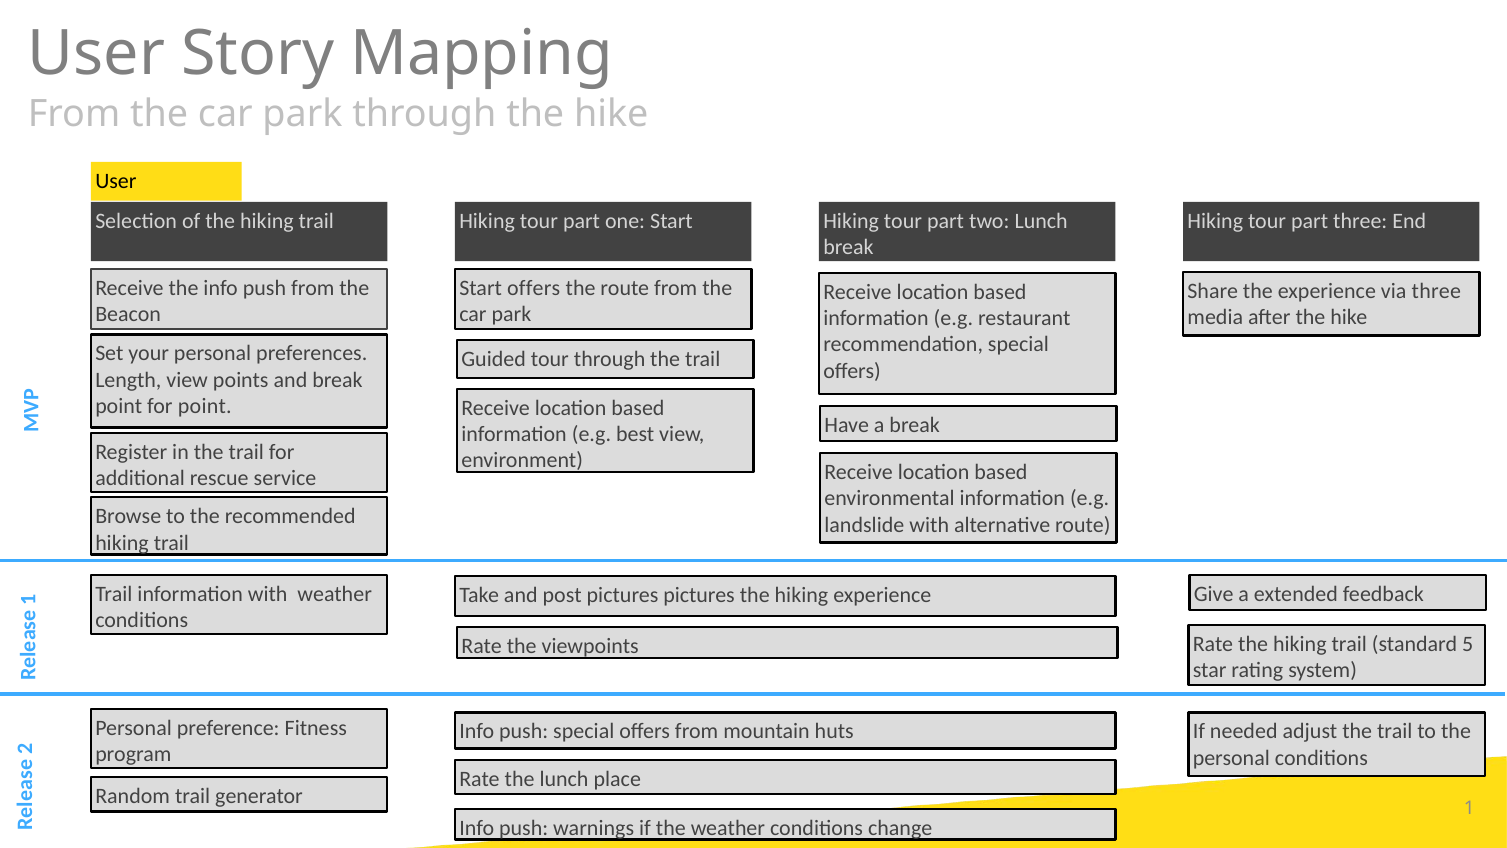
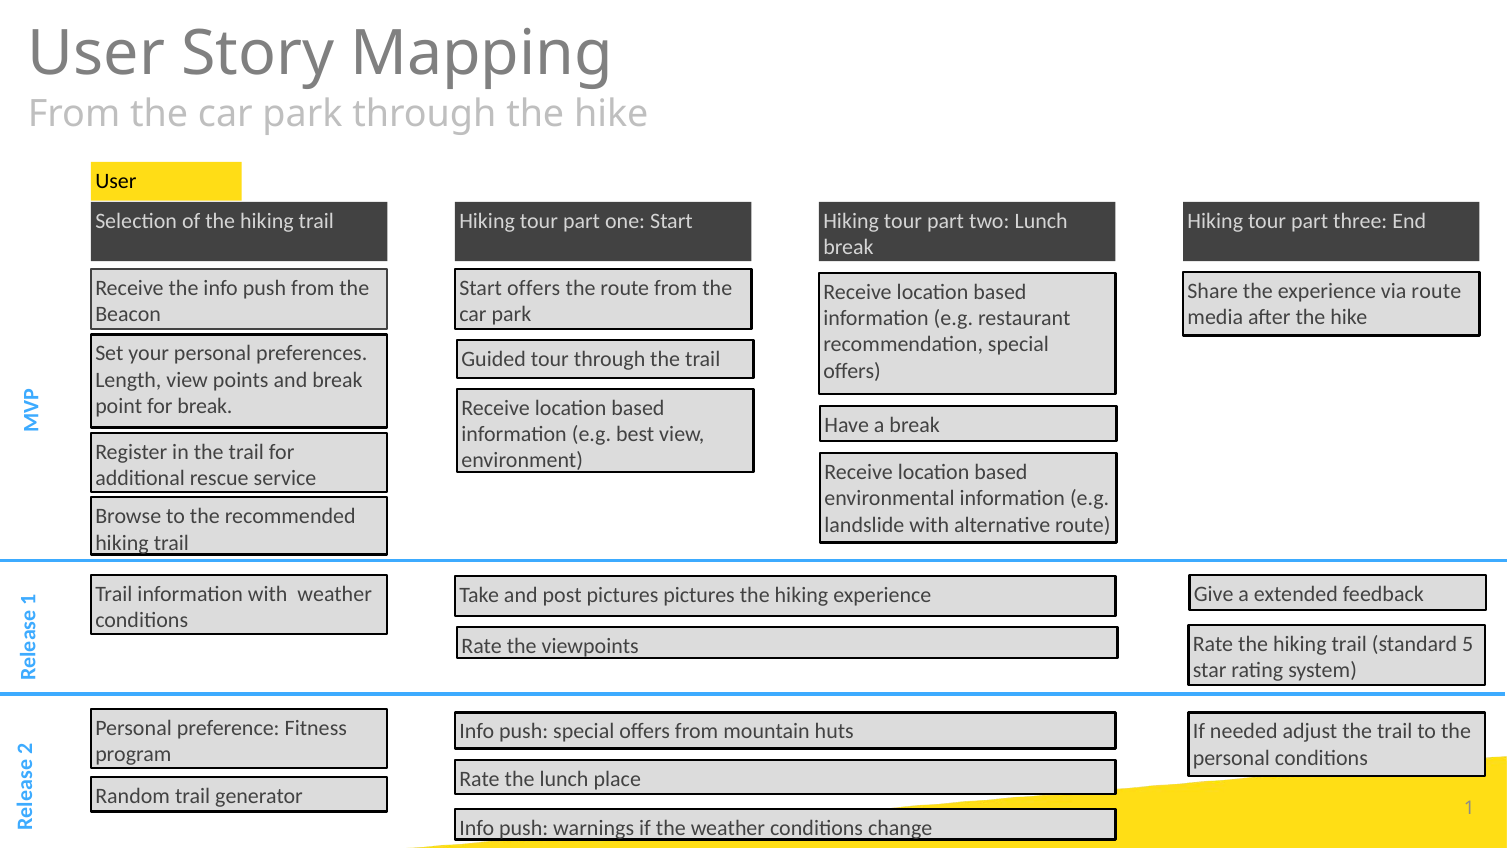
via three: three -> route (1436, 291)
for point: point -> break (205, 406)
